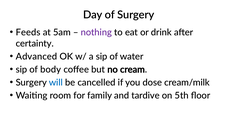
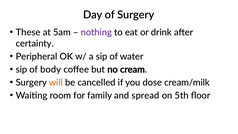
Feeds: Feeds -> These (28, 32)
Advanced: Advanced -> Peripheral (36, 56)
will colour: blue -> orange (56, 82)
tardive: tardive -> spread (145, 95)
